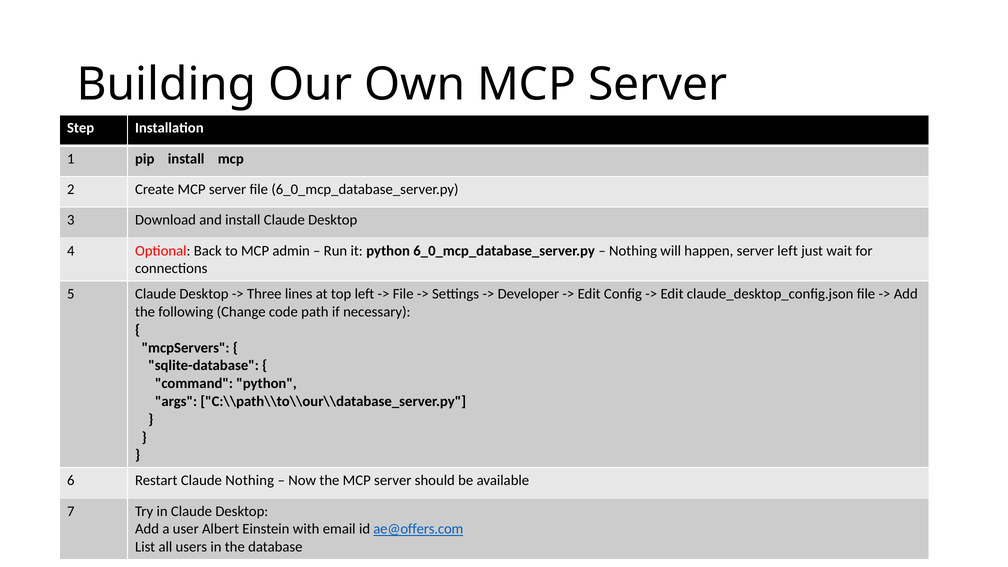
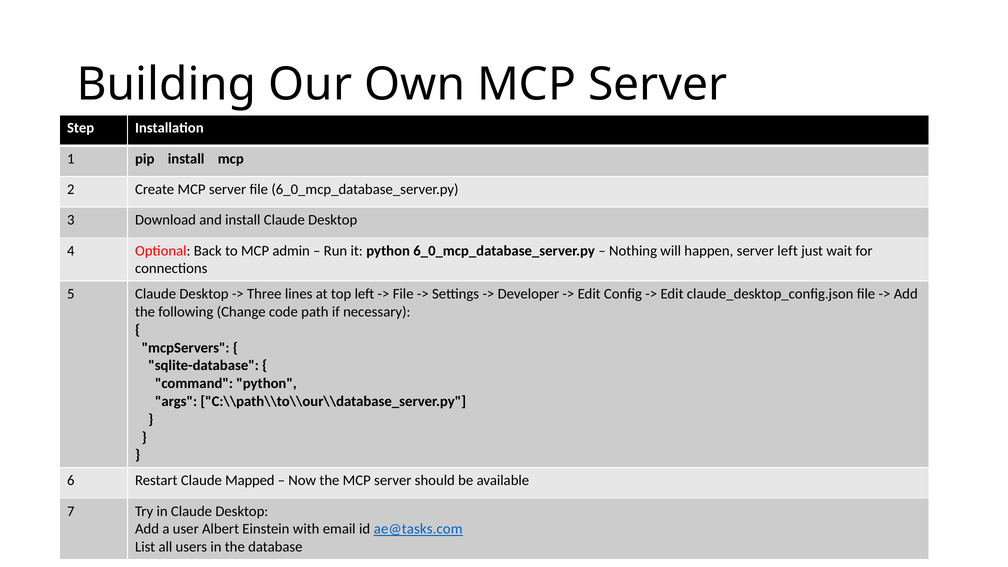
Claude Nothing: Nothing -> Mapped (250, 481)
ae@offers.com: ae@offers.com -> ae@tasks.com (418, 529)
